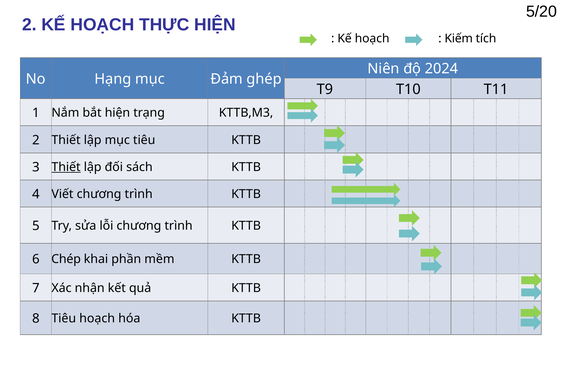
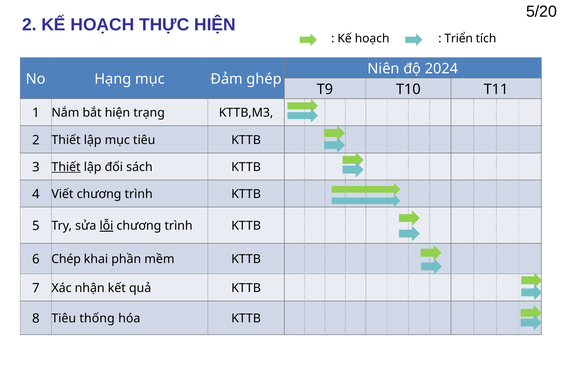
Kiếm: Kiếm -> Triển (459, 39)
lỗi underline: none -> present (106, 226)
Tiêu hoạch: hoạch -> thống (97, 318)
